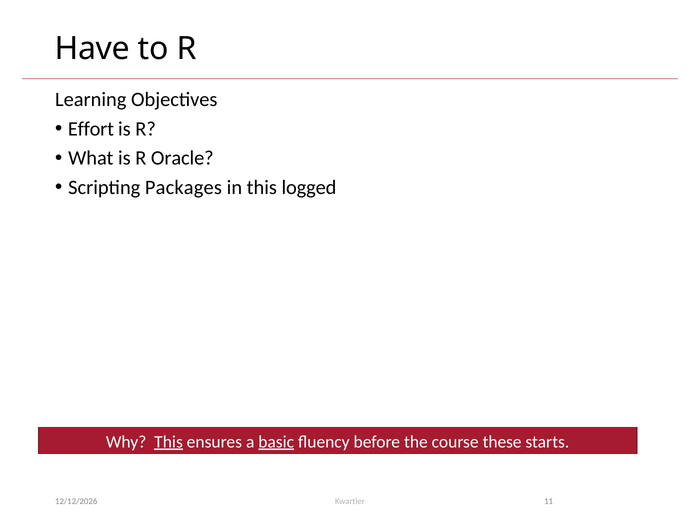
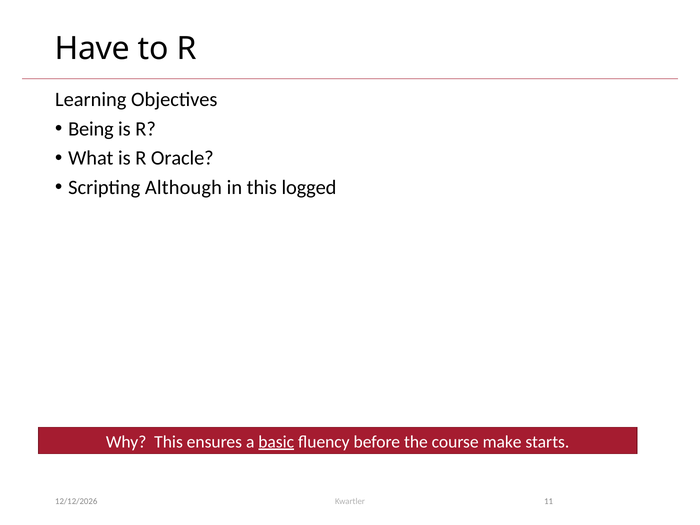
Effort: Effort -> Being (91, 129)
Packages: Packages -> Although (183, 188)
This underline: present -> none (169, 442)
these: these -> make (502, 442)
